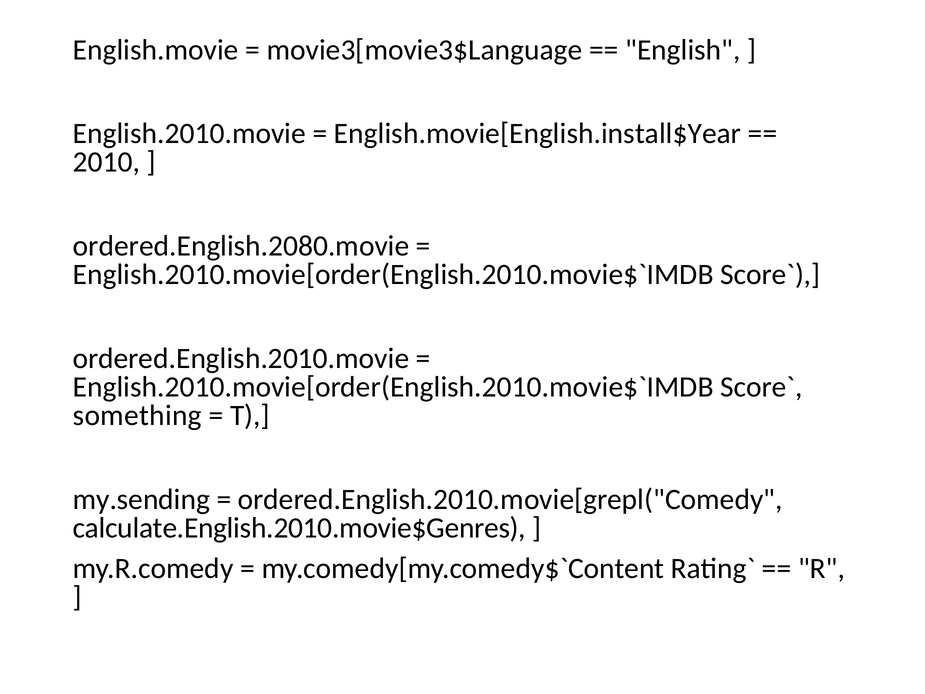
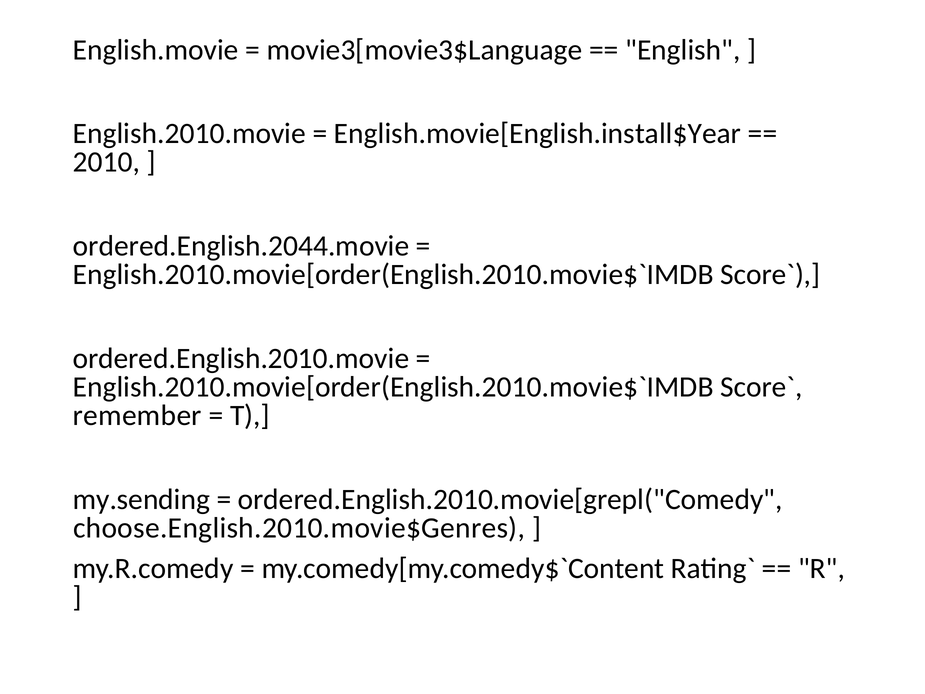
ordered.English.2080.movie: ordered.English.2080.movie -> ordered.English.2044.movie (241, 246)
something: something -> remember (137, 416)
calculate.English.2010.movie$Genres: calculate.English.2010.movie$Genres -> choose.English.2010.movie$Genres (299, 528)
